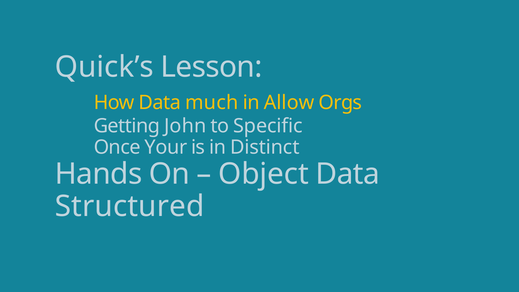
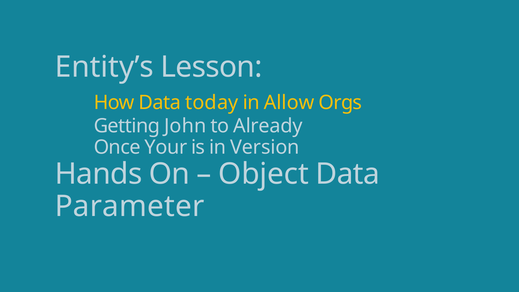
Quick’s: Quick’s -> Entity’s (104, 67)
much: much -> today (212, 102)
Specific: Specific -> Already (268, 126)
Distinct: Distinct -> Version (265, 147)
Structured: Structured -> Parameter (130, 206)
